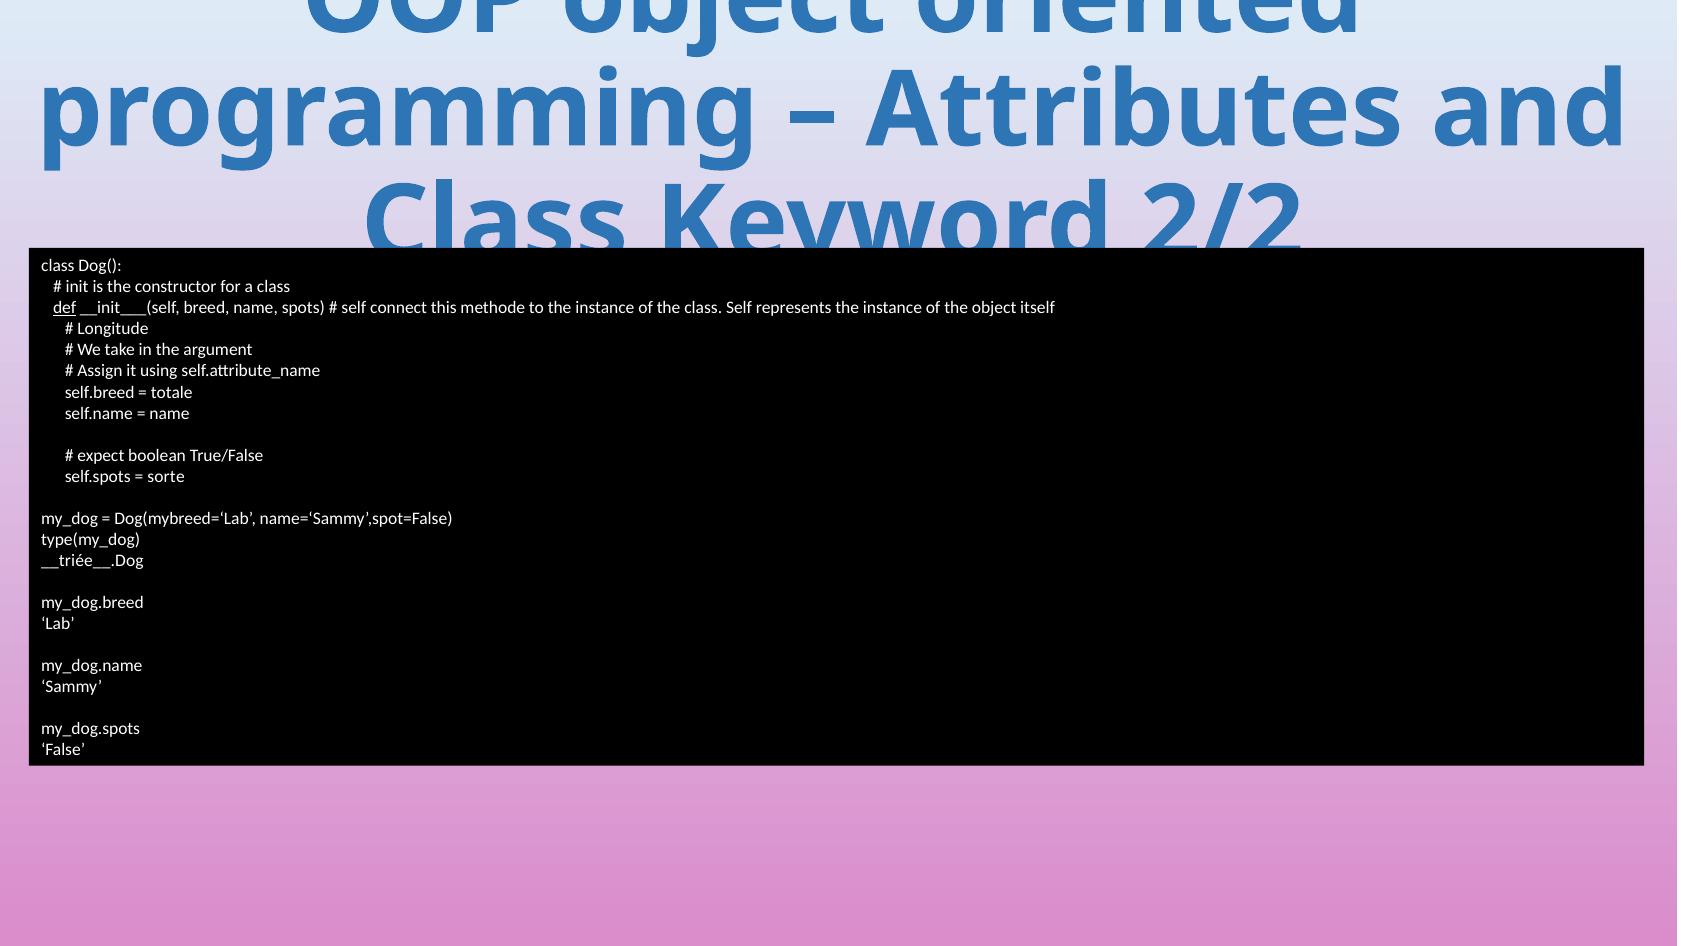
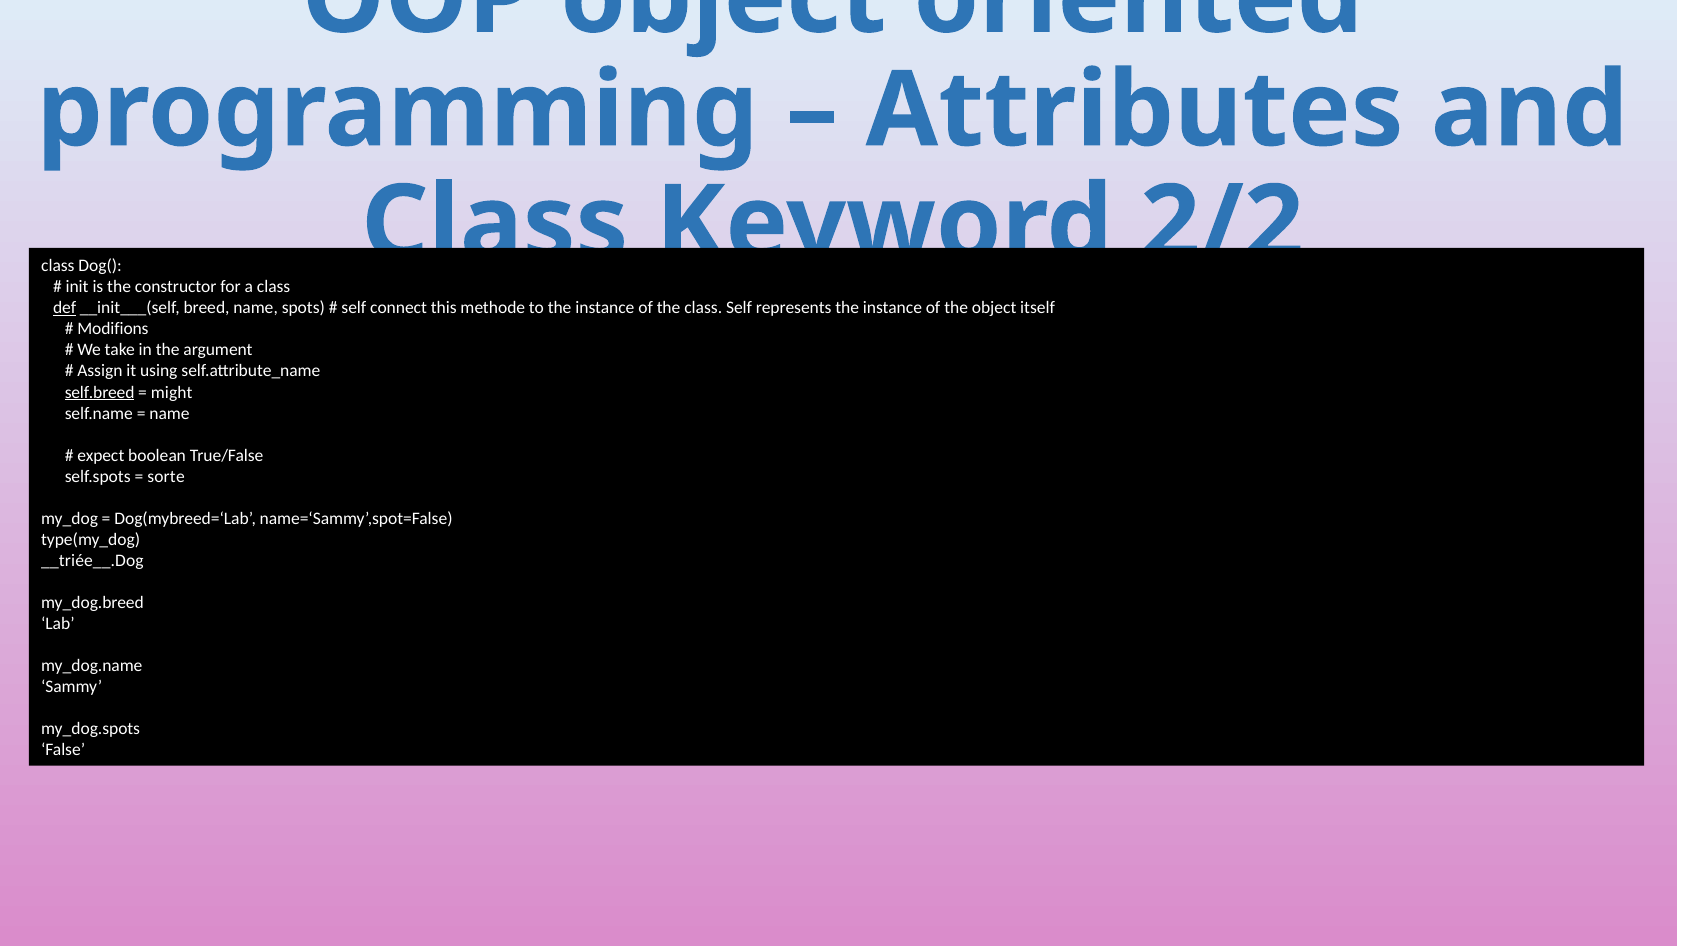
Longitude: Longitude -> Modifions (113, 329)
self.breed underline: none -> present (100, 392)
totale: totale -> might (172, 392)
